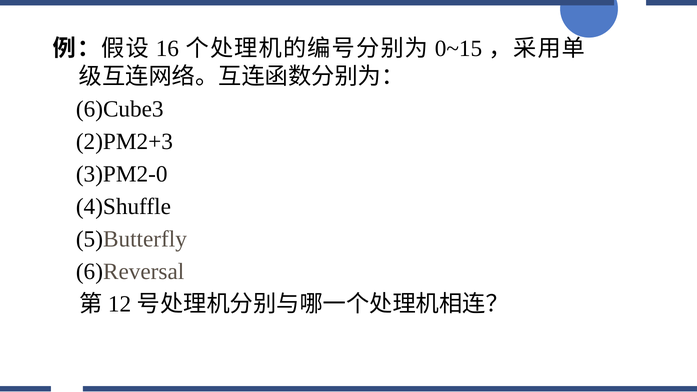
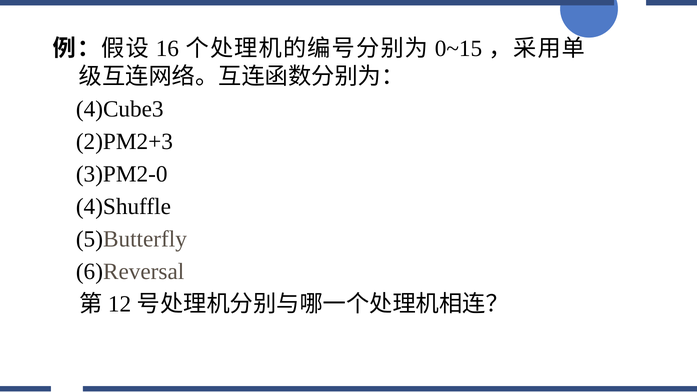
6)Cube3: 6)Cube3 -> 4)Cube3 (120, 109)
